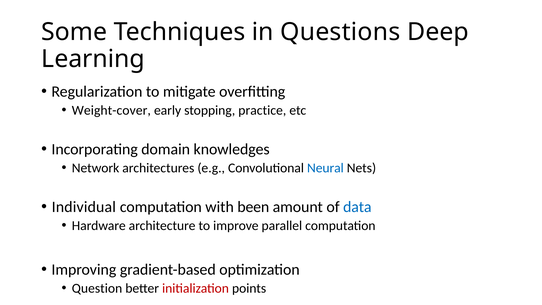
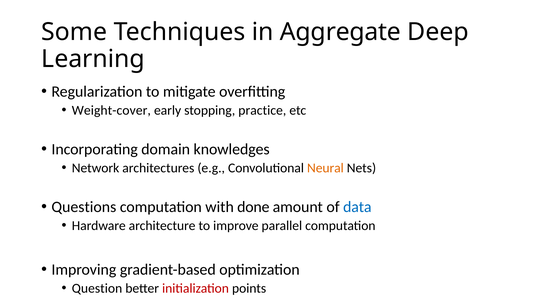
Questions: Questions -> Aggregate (340, 32)
Neural colour: blue -> orange (325, 168)
Individual: Individual -> Questions (84, 207)
been: been -> done (253, 207)
